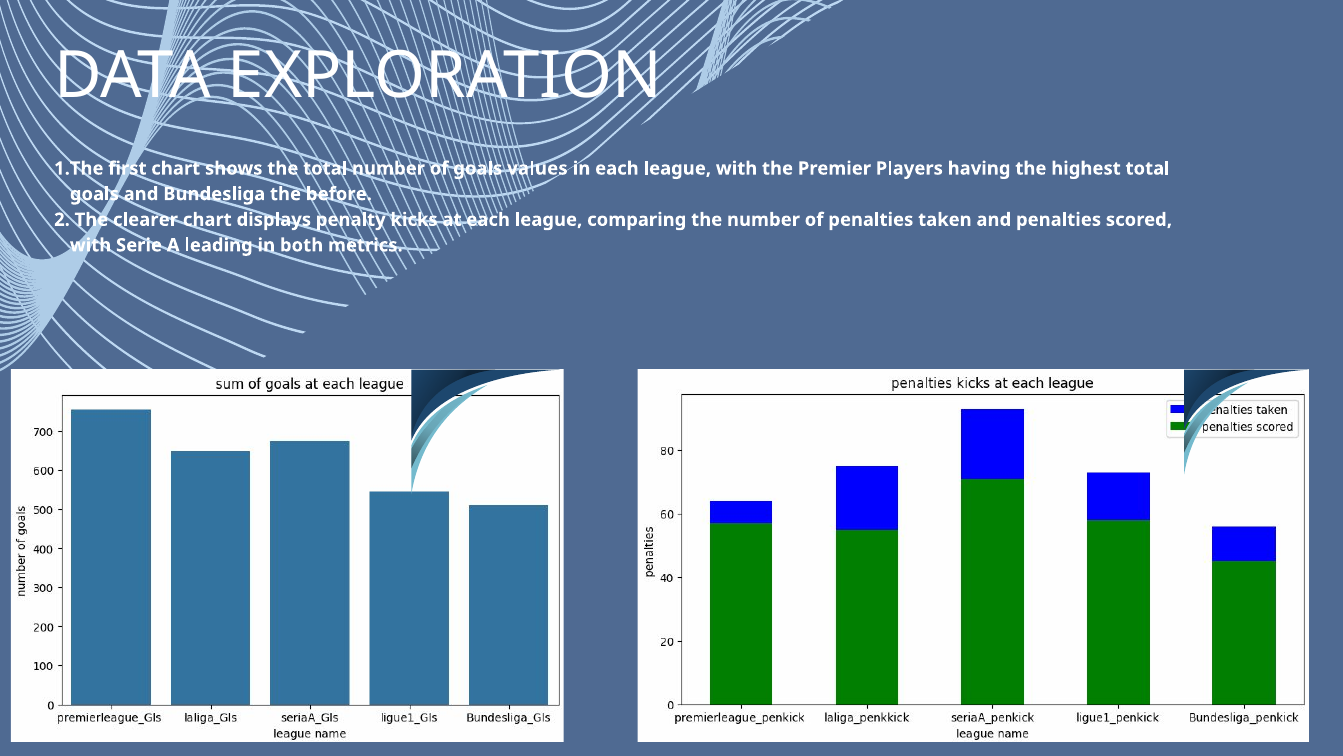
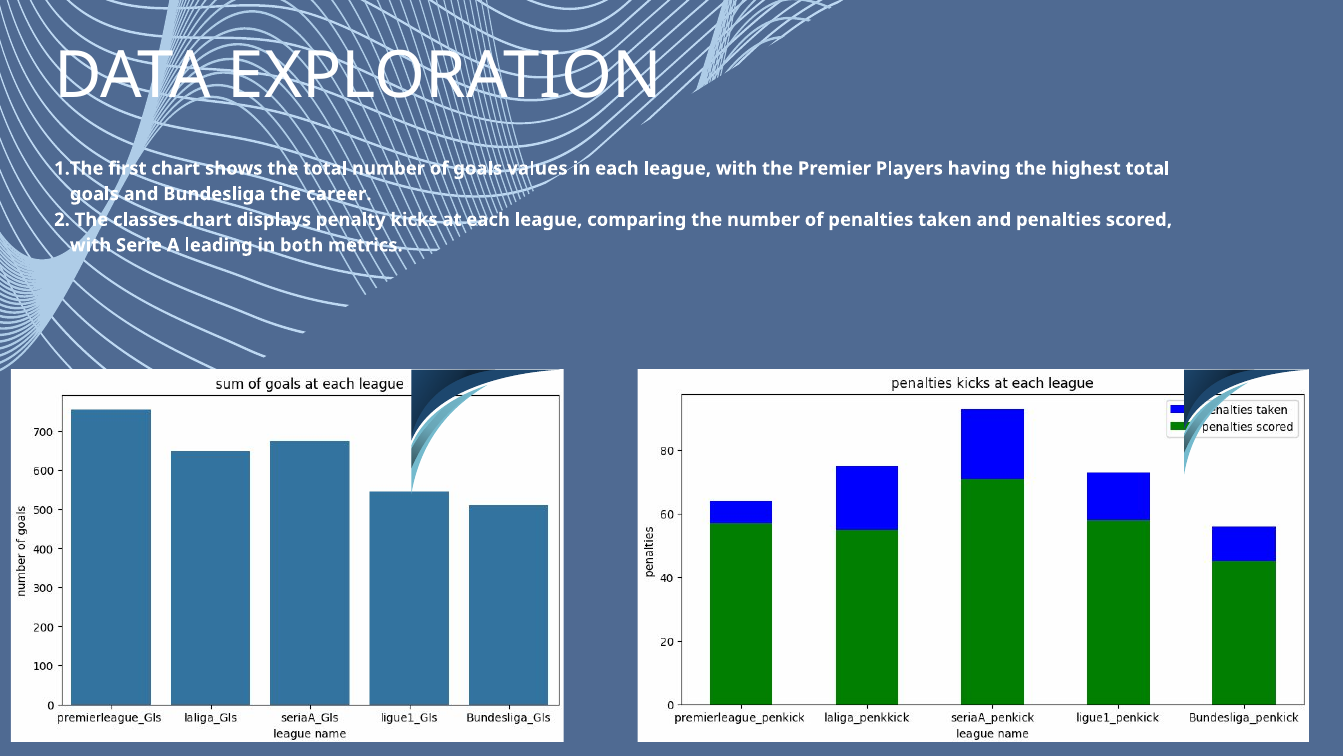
before: before -> career (339, 194)
clearer: clearer -> classes (145, 220)
